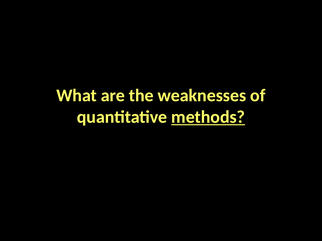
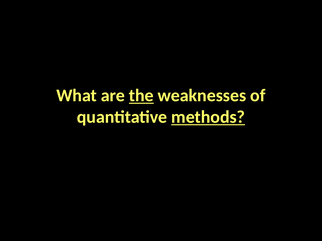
the underline: none -> present (141, 96)
